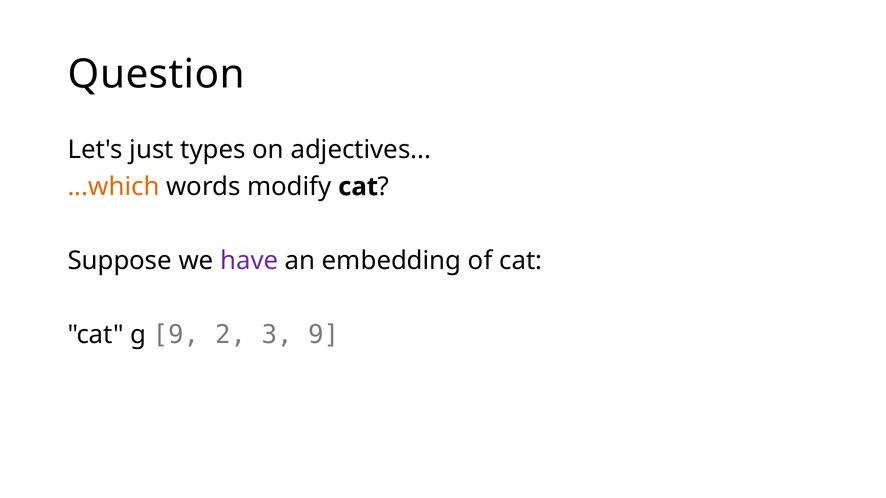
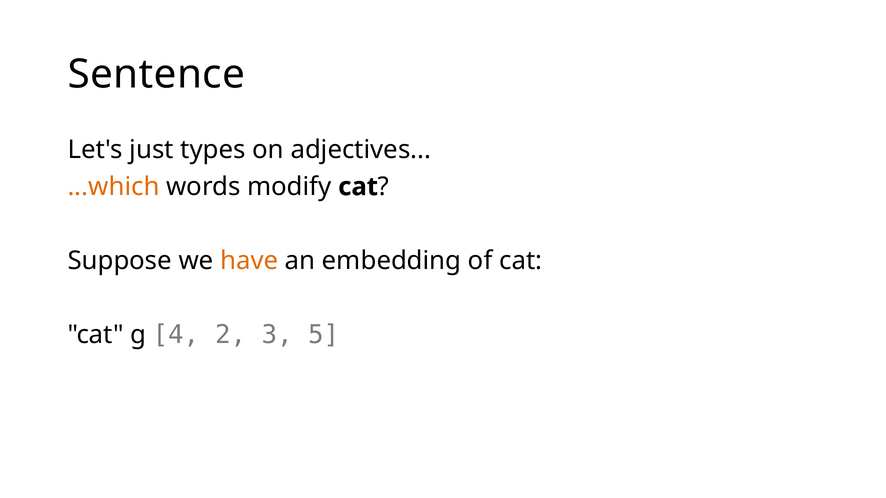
Question: Question -> Sentence (156, 74)
have colour: purple -> orange (249, 261)
g 9: 9 -> 4 (176, 335)
3 9: 9 -> 5 (324, 335)
